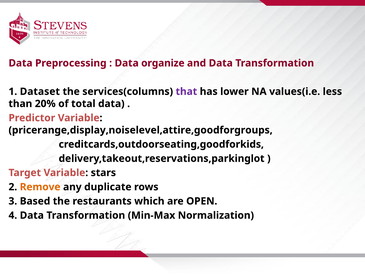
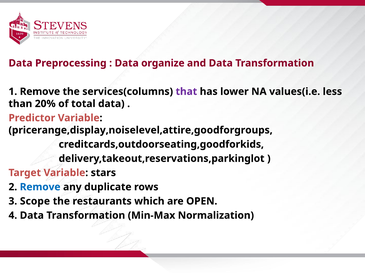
1 Dataset: Dataset -> Remove (40, 91)
Remove colour: orange -> blue (40, 187)
Based: Based -> Scope (35, 201)
